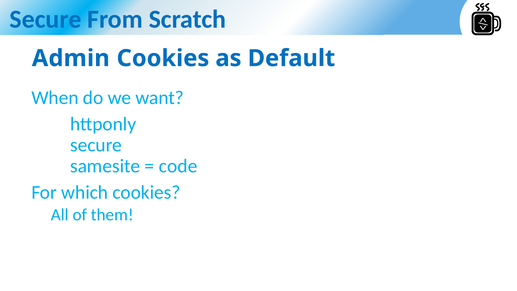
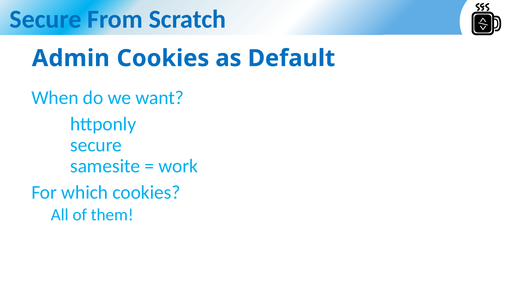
code: code -> work (178, 166)
